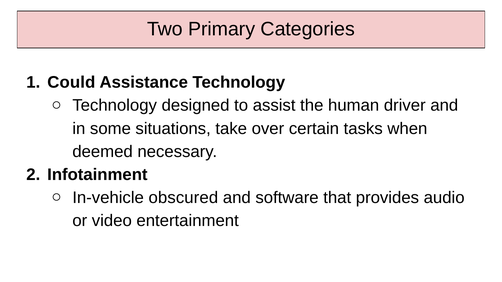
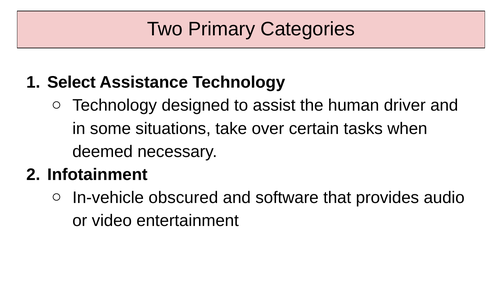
Could: Could -> Select (71, 83)
